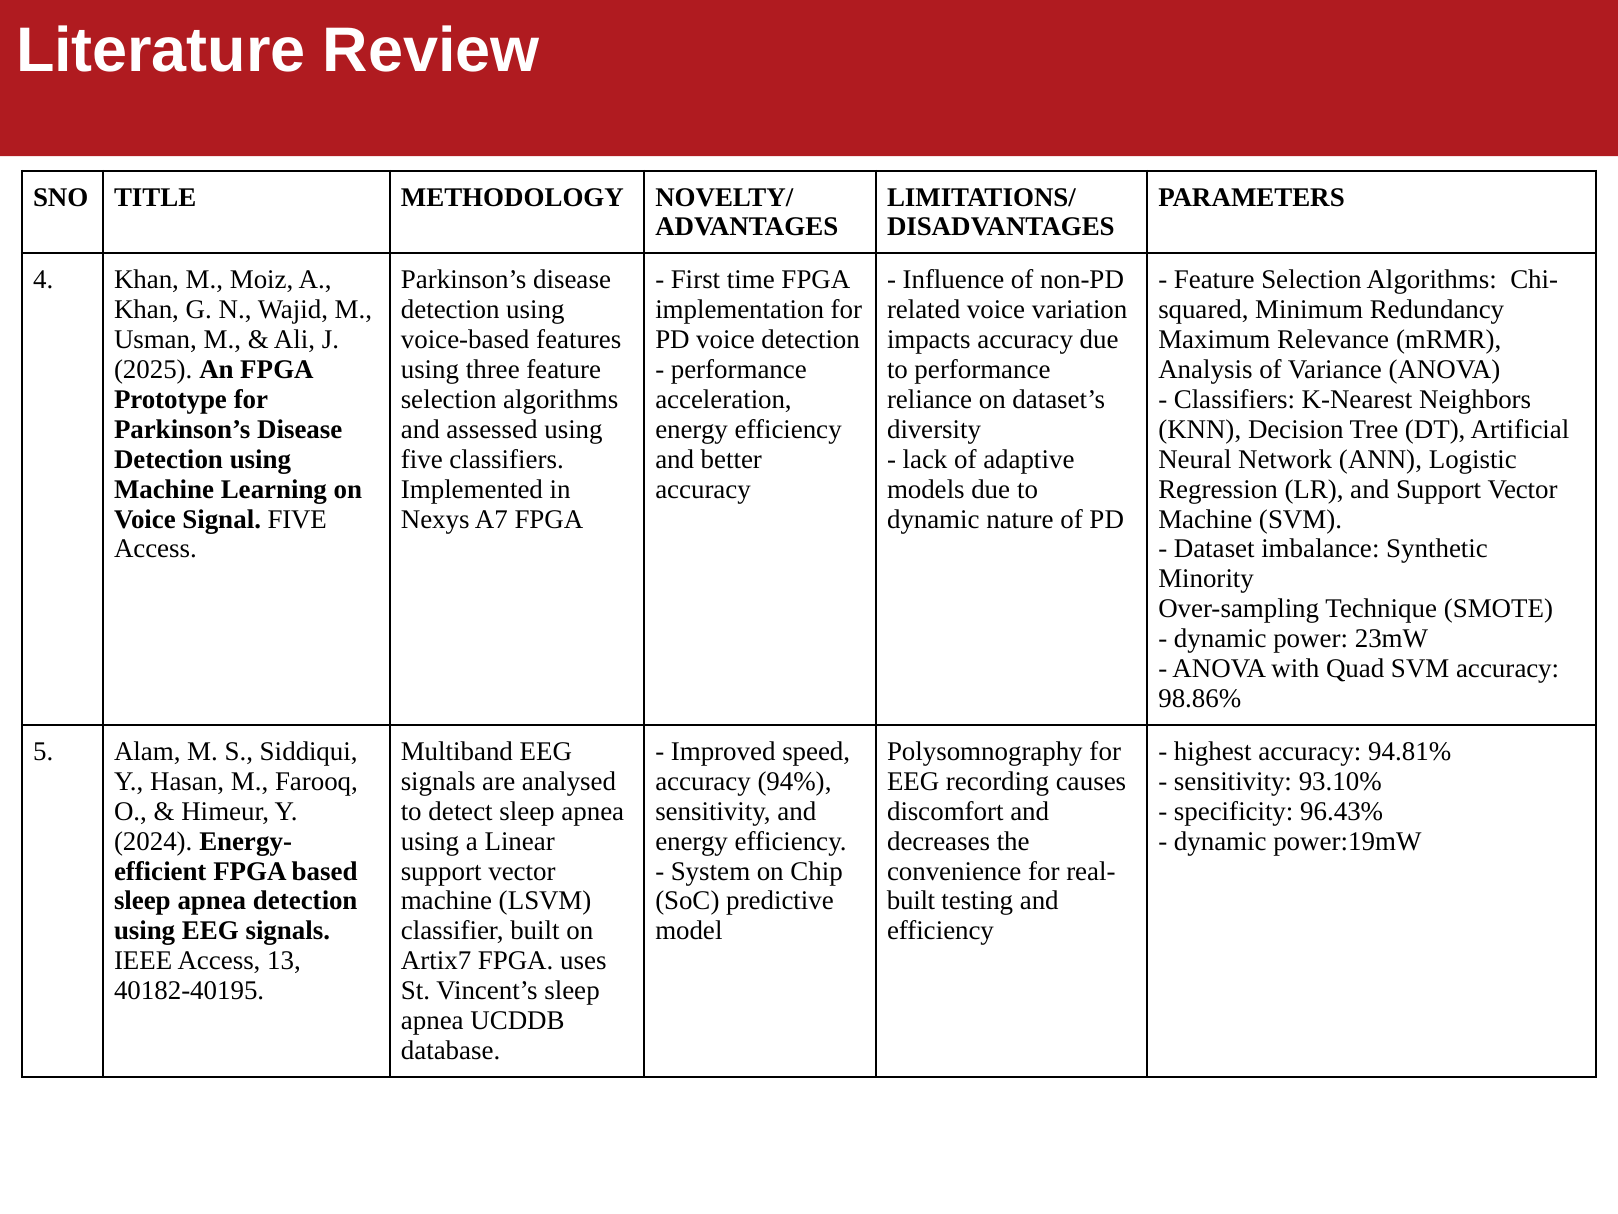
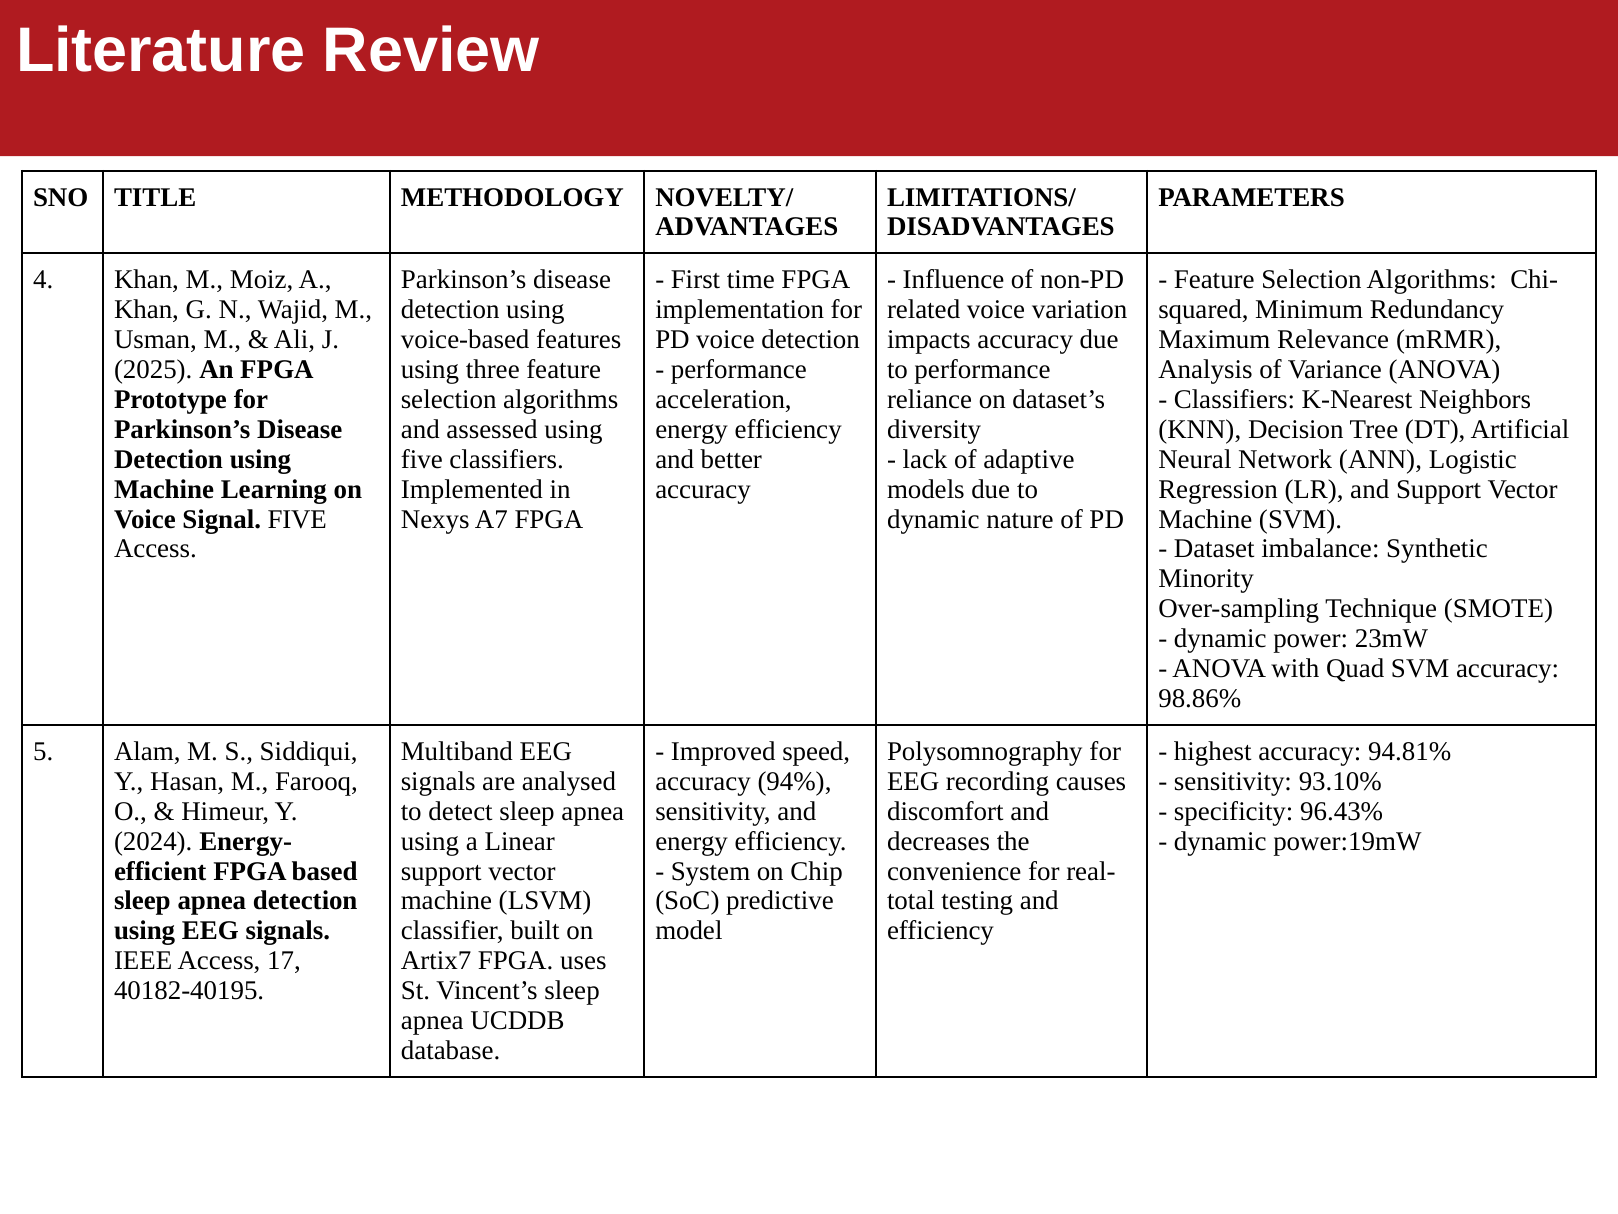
built: built -> total (911, 901)
13: 13 -> 17 (284, 961)
